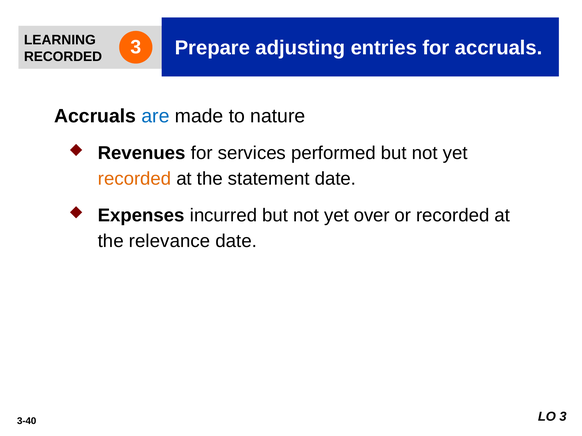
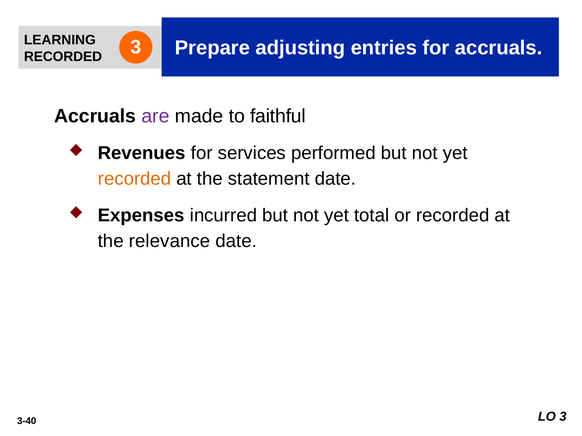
are colour: blue -> purple (156, 116)
nature: nature -> faithful (278, 116)
over: over -> total (372, 216)
